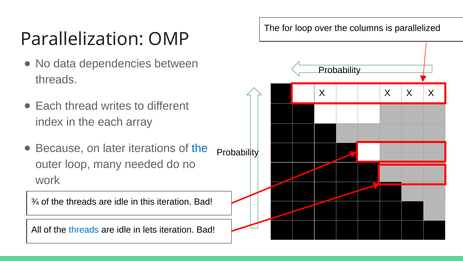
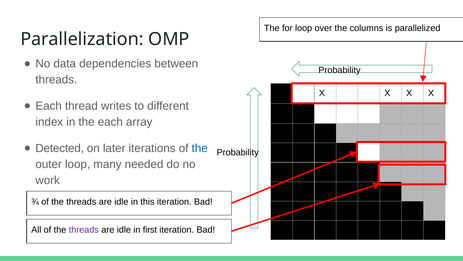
Because: Because -> Detected (60, 148)
threads colour: blue -> purple (84, 229)
lets: lets -> first (150, 229)
